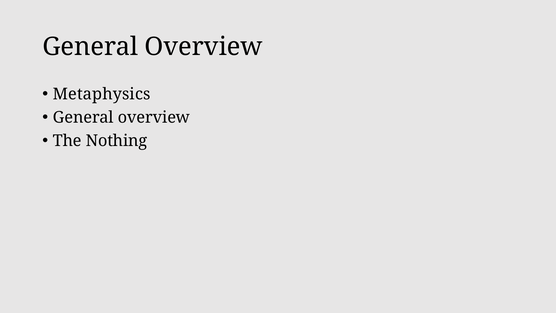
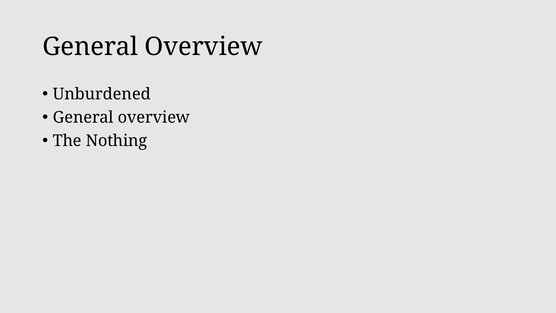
Metaphysics: Metaphysics -> Unburdened (102, 94)
